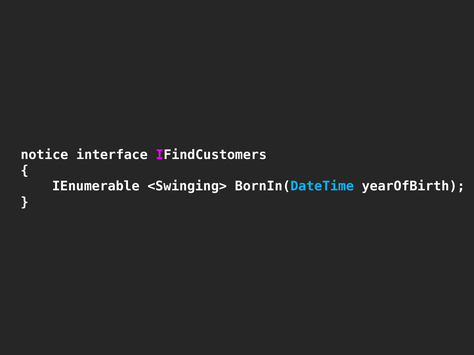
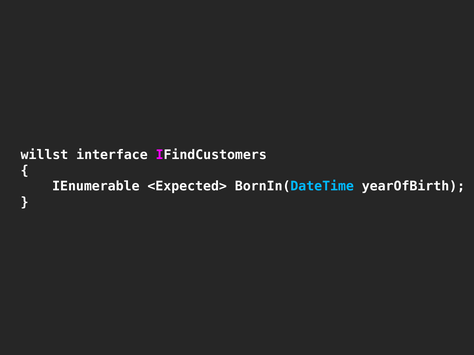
notice: notice -> willst (44, 155)
<Swinging>: <Swinging> -> <Expected> (187, 187)
